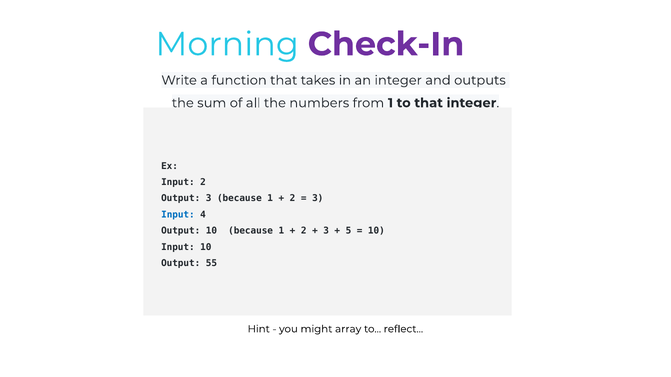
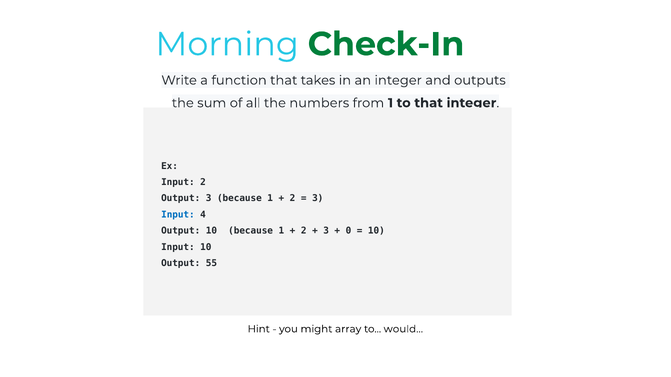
Check-In colour: purple -> green (386, 44)
5: 5 -> 0 (349, 231)
reflect: reflect -> would (403, 329)
